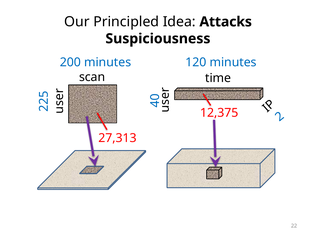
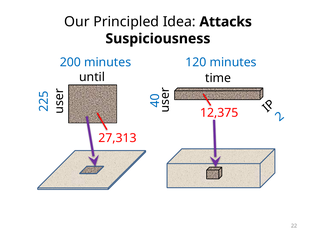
scan: scan -> until (92, 77)
